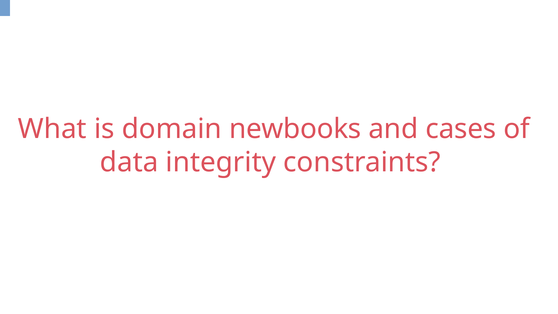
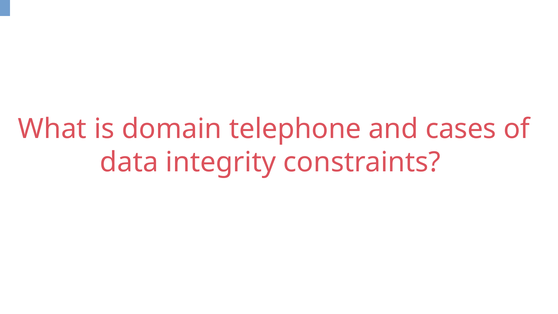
newbooks: newbooks -> telephone (295, 129)
